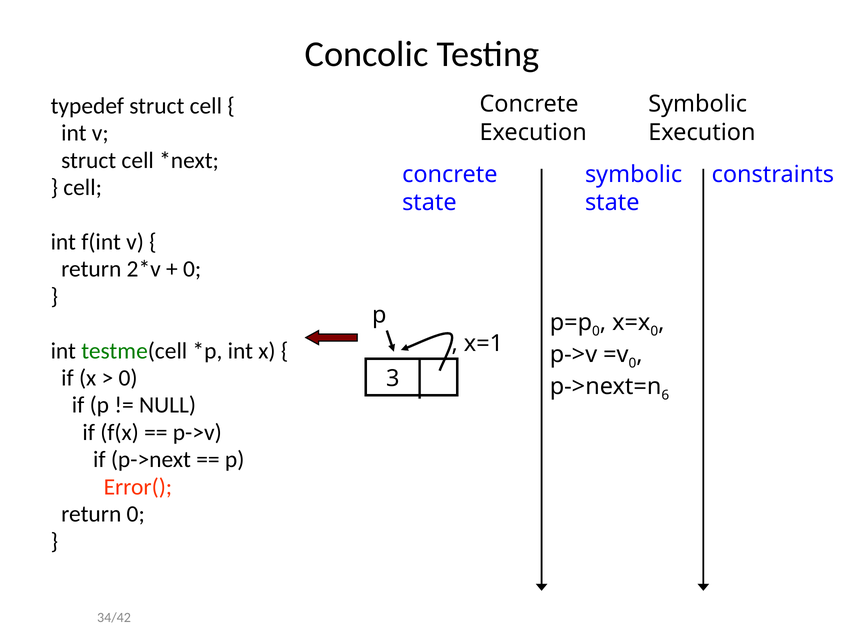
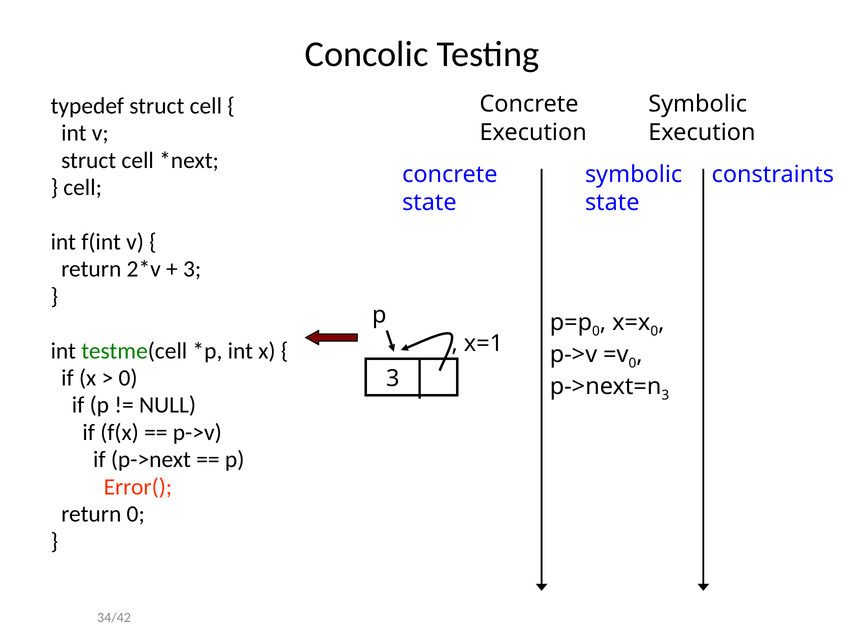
0: 0 -> 3 (192, 269)
6: 6 -> 3 (665, 395)
